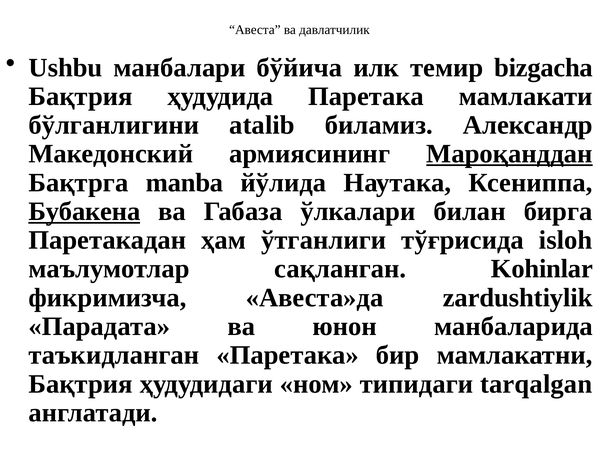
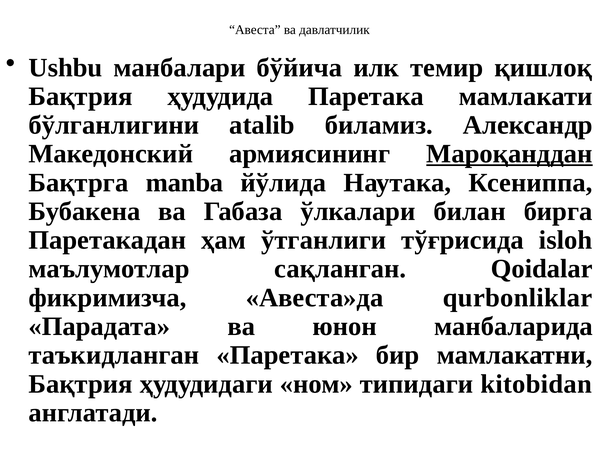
bizgacha: bizgacha -> қишлоқ (543, 68)
Бубакена underline: present -> none (84, 211)
Kohinlar: Kohinlar -> Qoidalar (542, 269)
zardushtiylik: zardushtiylik -> qurbonliklar (518, 298)
tarqalgan: tarqalgan -> kitobidan (536, 384)
